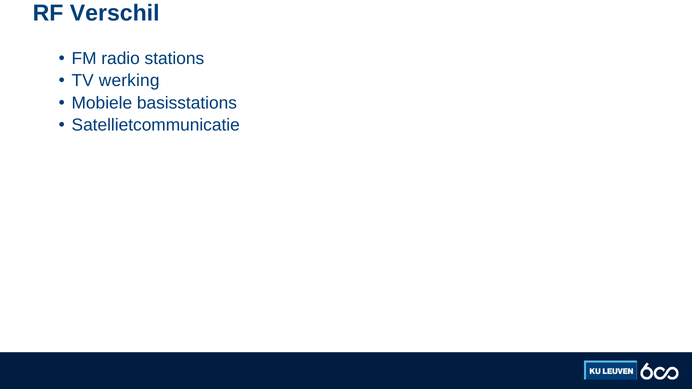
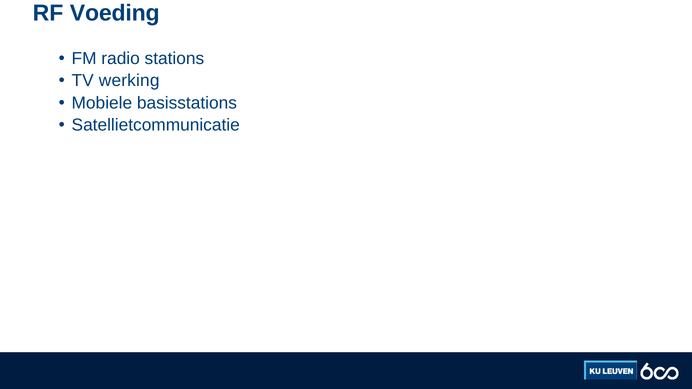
Verschil: Verschil -> Voeding (115, 13)
